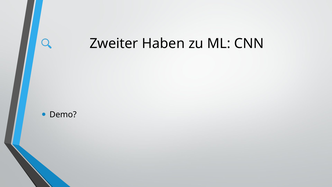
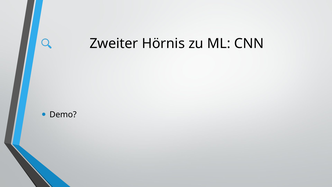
Haben: Haben -> Hörnis (163, 43)
